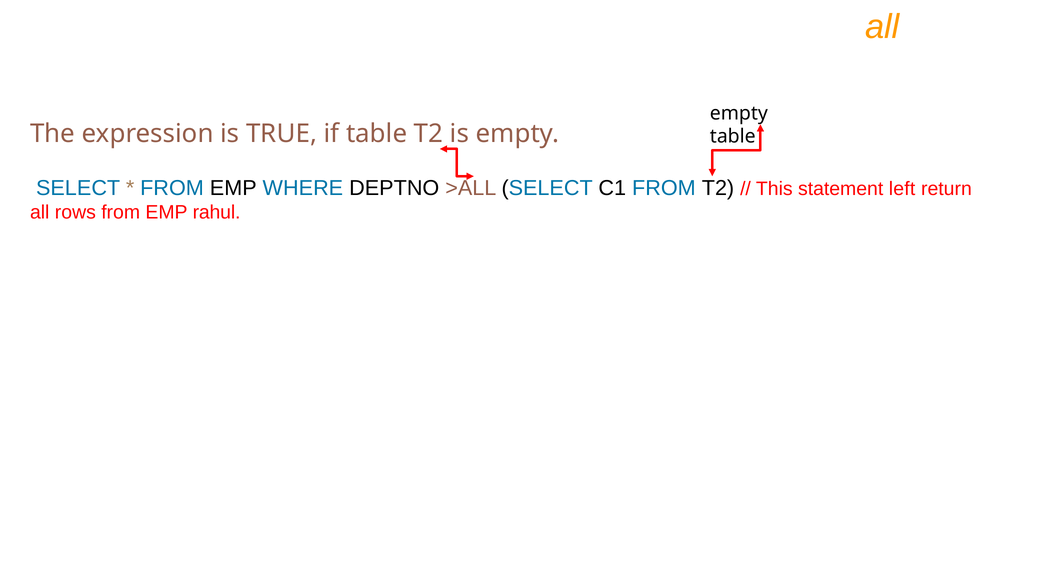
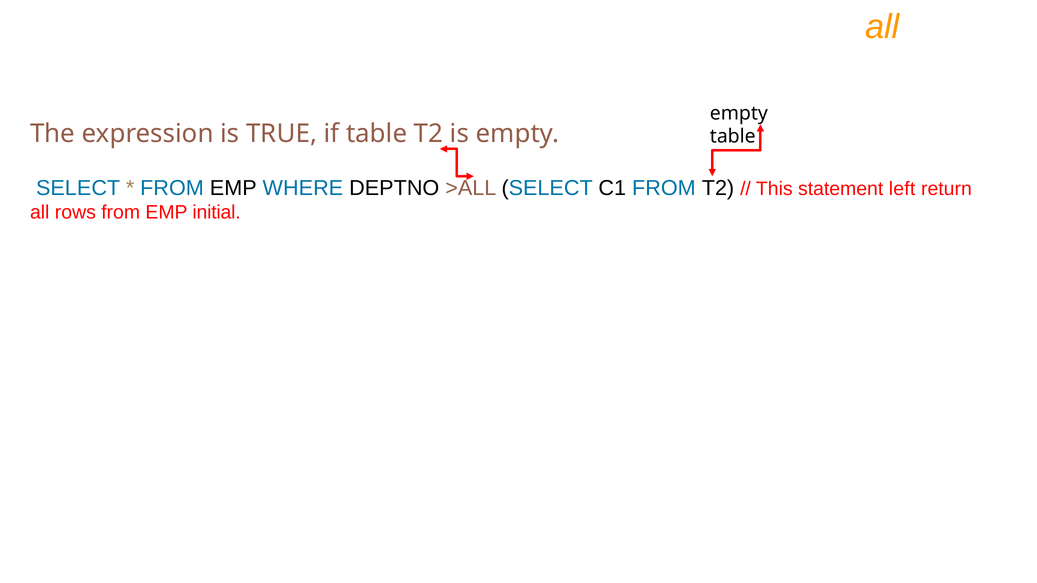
rahul: rahul -> initial (217, 212)
